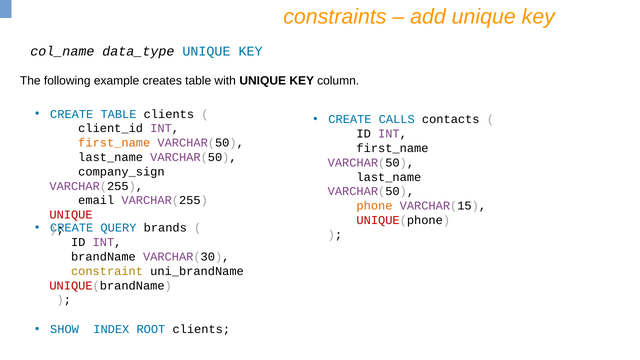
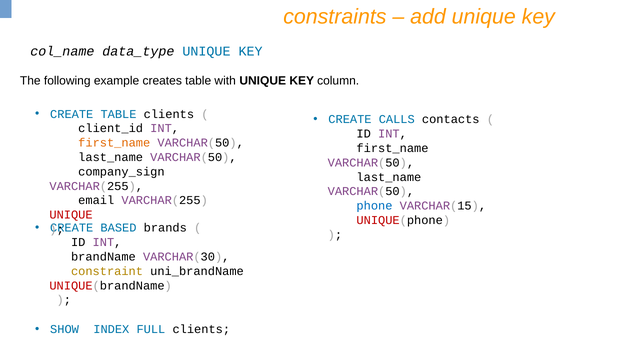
phone colour: orange -> blue (374, 206)
QUERY: QUERY -> BASED (118, 228)
ROOT: ROOT -> FULL (151, 329)
